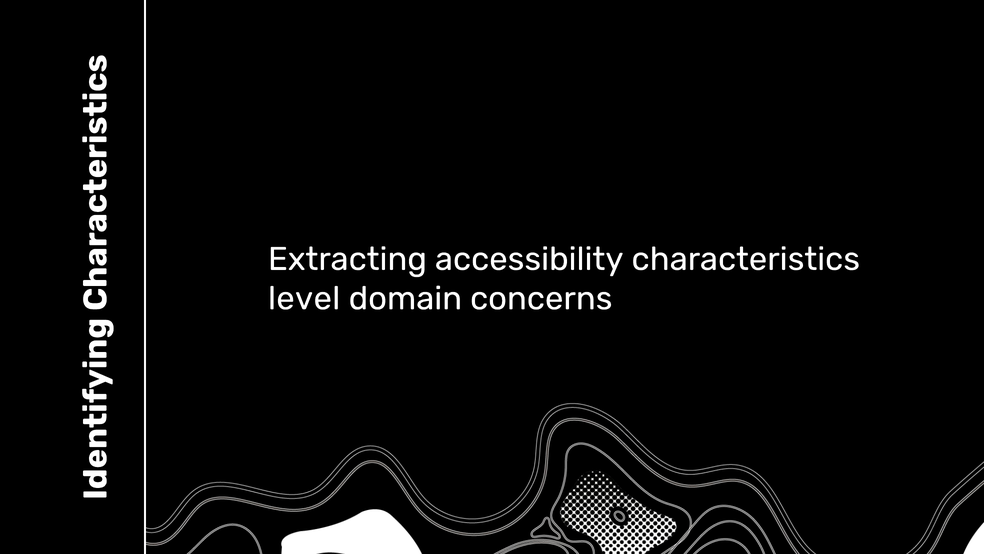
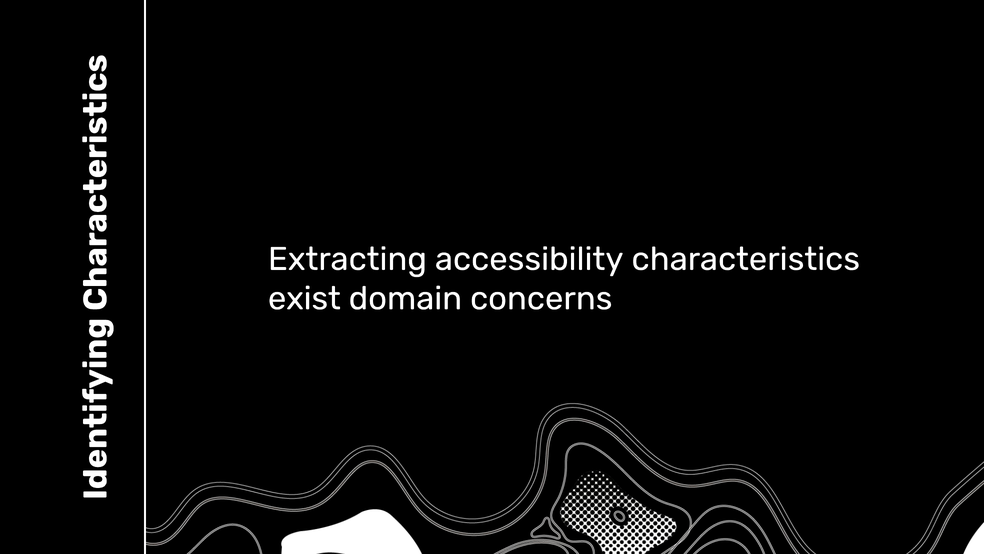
level: level -> exist (304, 298)
